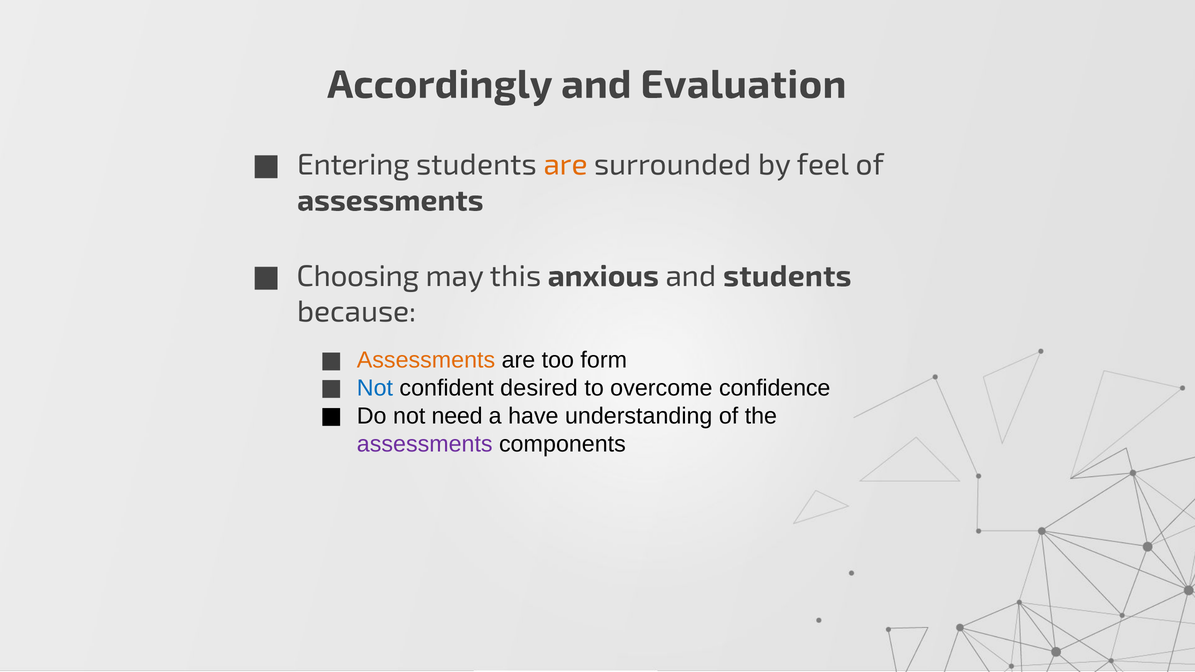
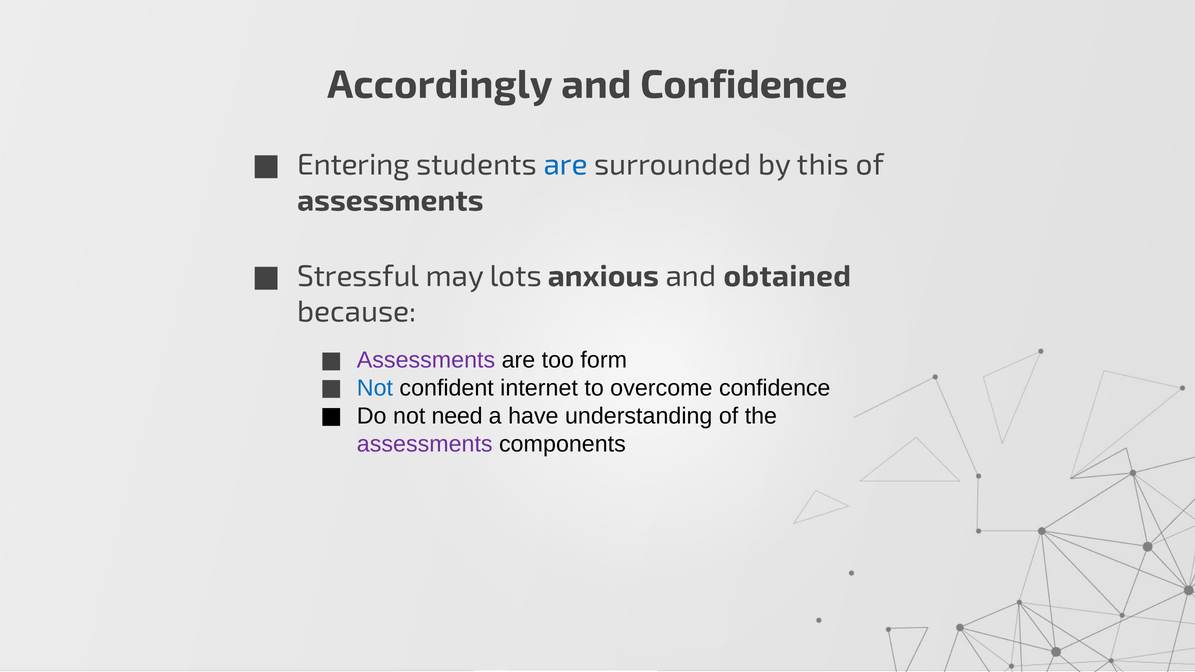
and Evaluation: Evaluation -> Confidence (744, 85)
are colour: orange -> blue (566, 165)
feel: feel -> this (823, 165)
Choosing: Choosing -> Stressful (358, 276)
this: this -> lots (516, 276)
and students: students -> obtained (787, 276)
Assessments colour: orange -> purple (426, 360)
desired: desired -> internet (539, 388)
